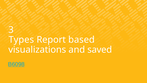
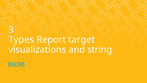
based: based -> target (82, 40)
saved: saved -> string (100, 49)
